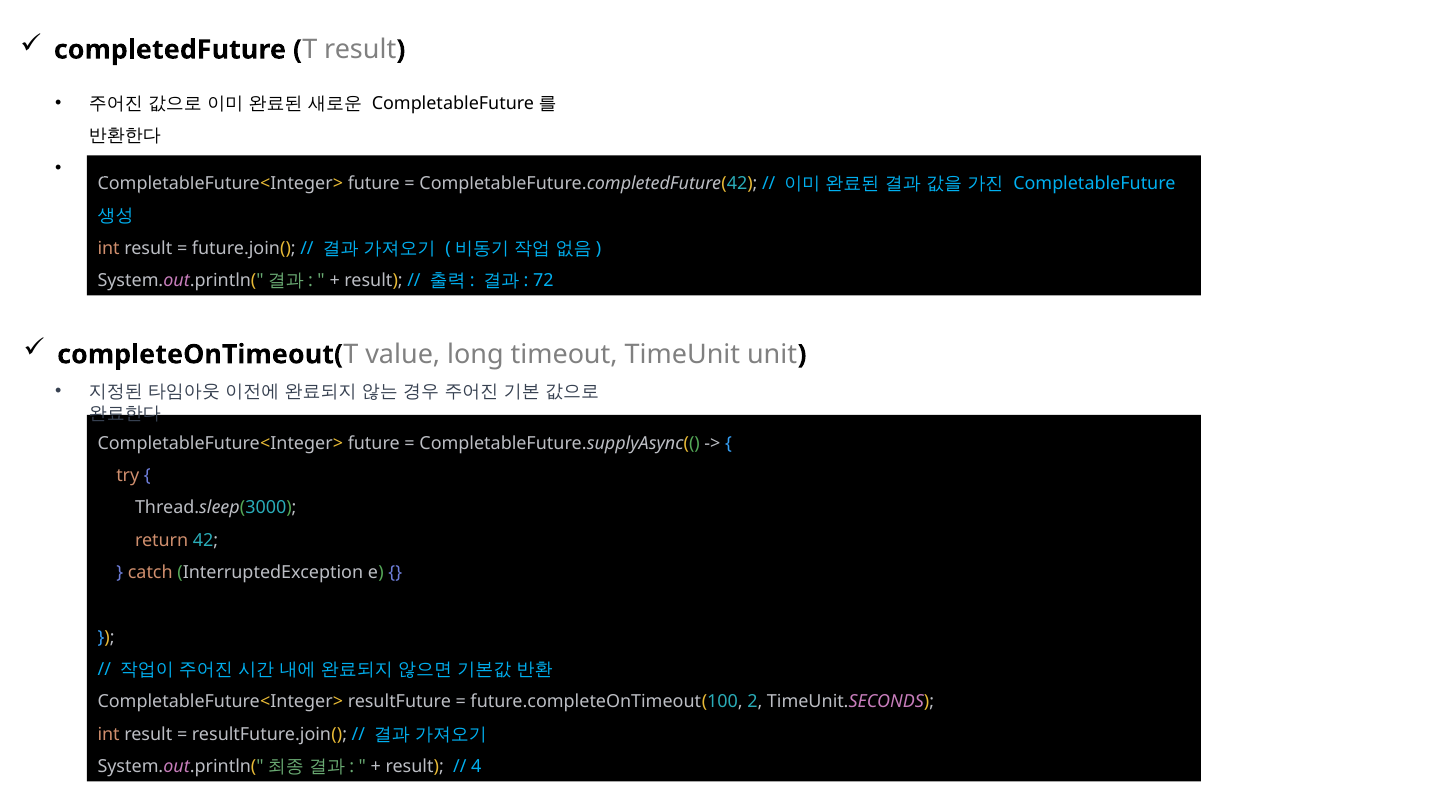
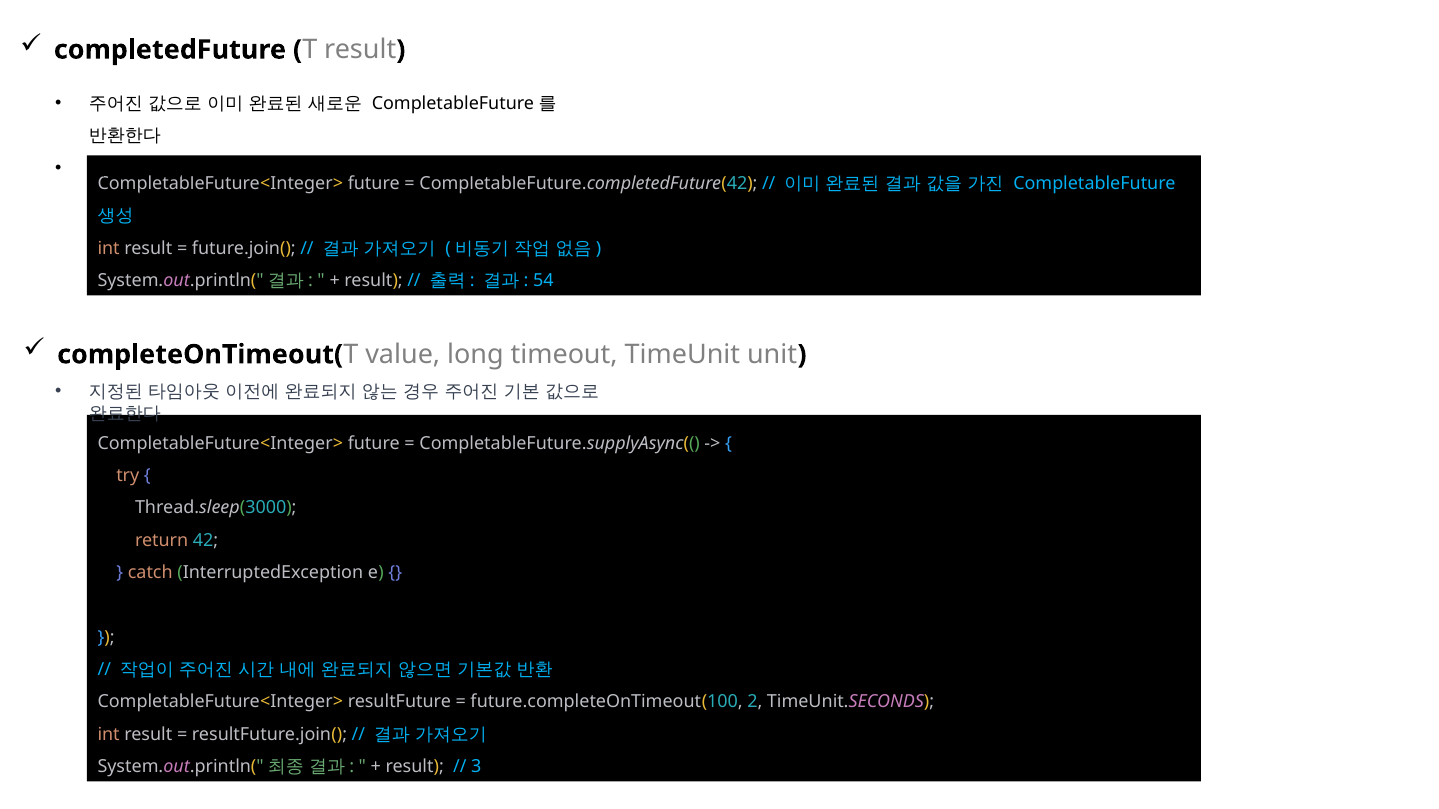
72: 72 -> 54 (543, 281)
4: 4 -> 3 (476, 767)
